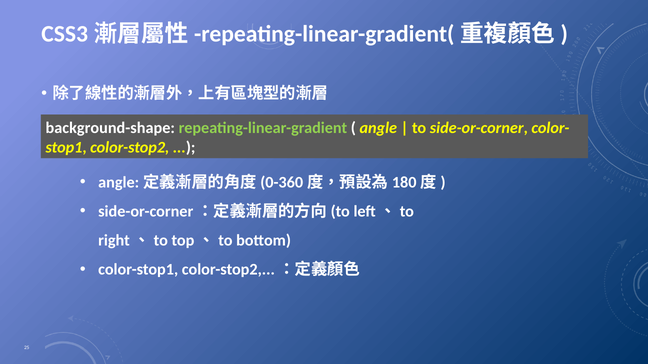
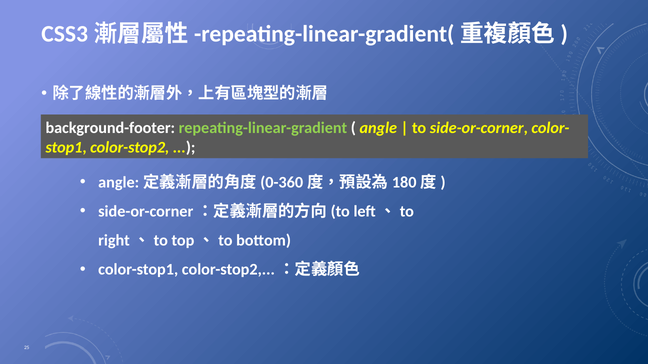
background-shape: background-shape -> background-footer (110, 128)
